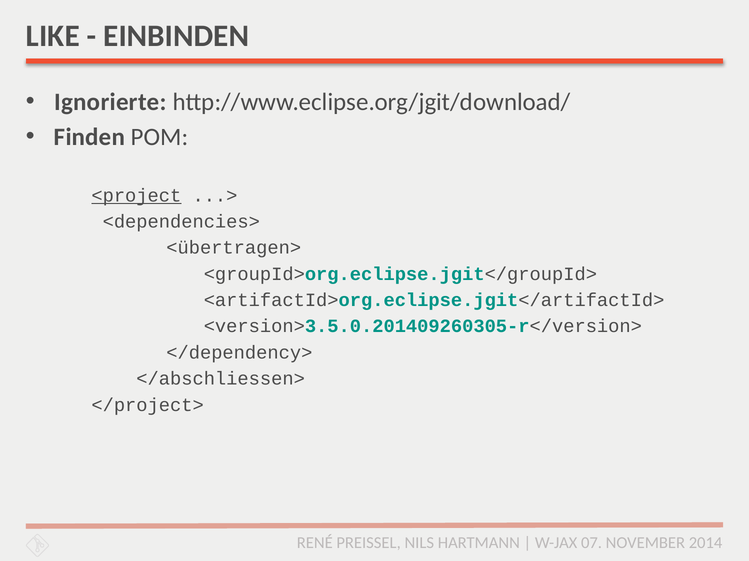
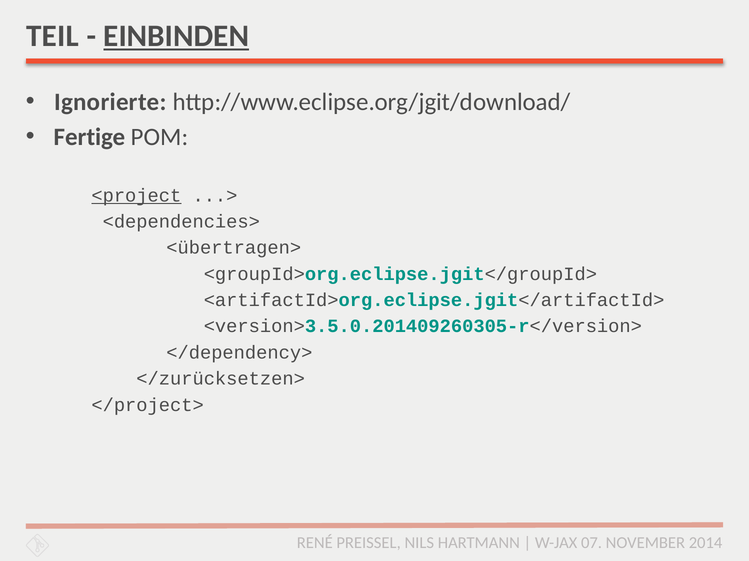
LIKE: LIKE -> TEIL (53, 36)
EINBINDEN underline: none -> present (176, 36)
Finden: Finden -> Fertige (90, 137)
</abschliessen>: </abschliessen> -> </zurücksetzen> (221, 379)
